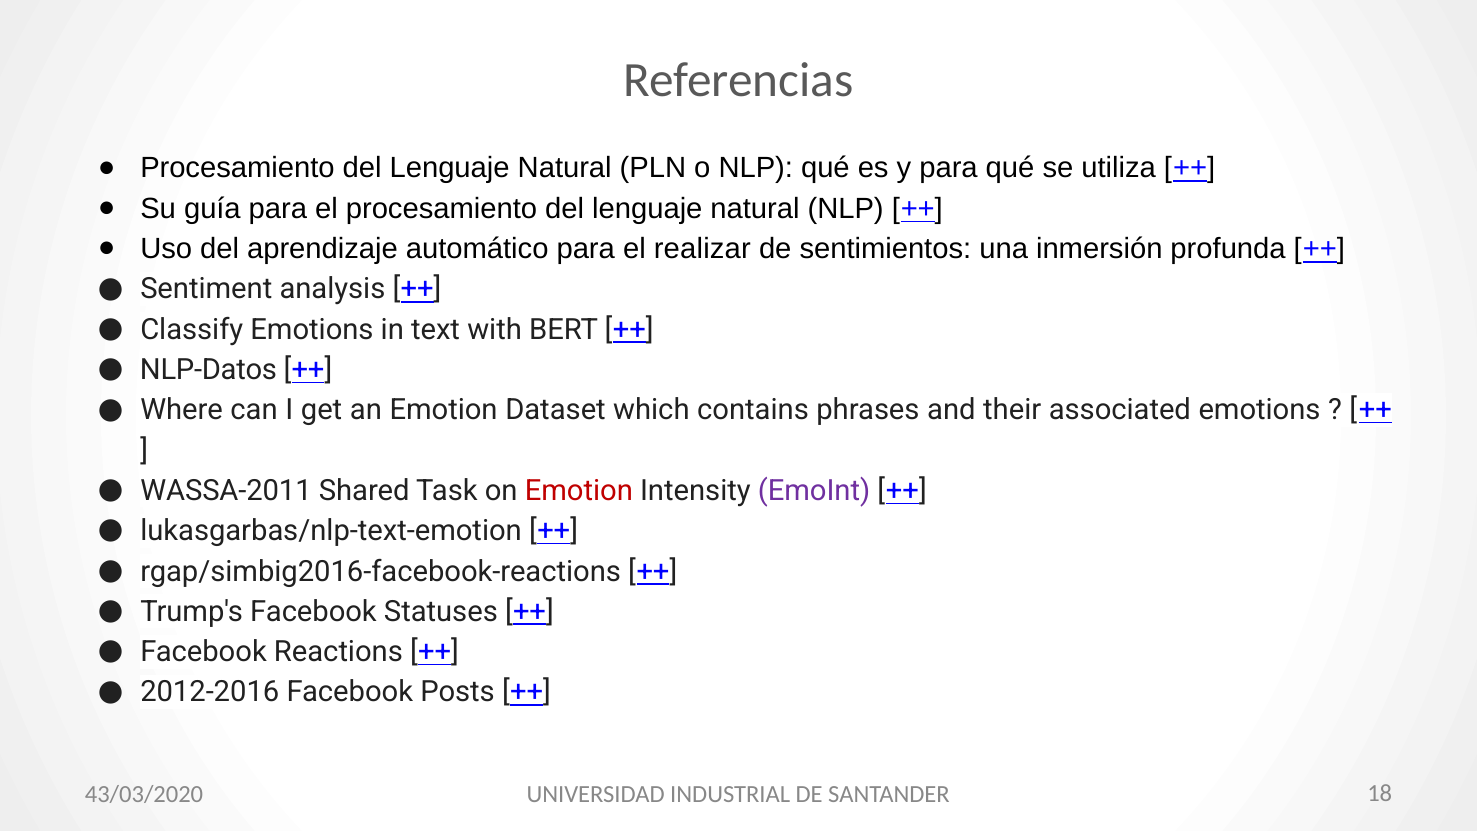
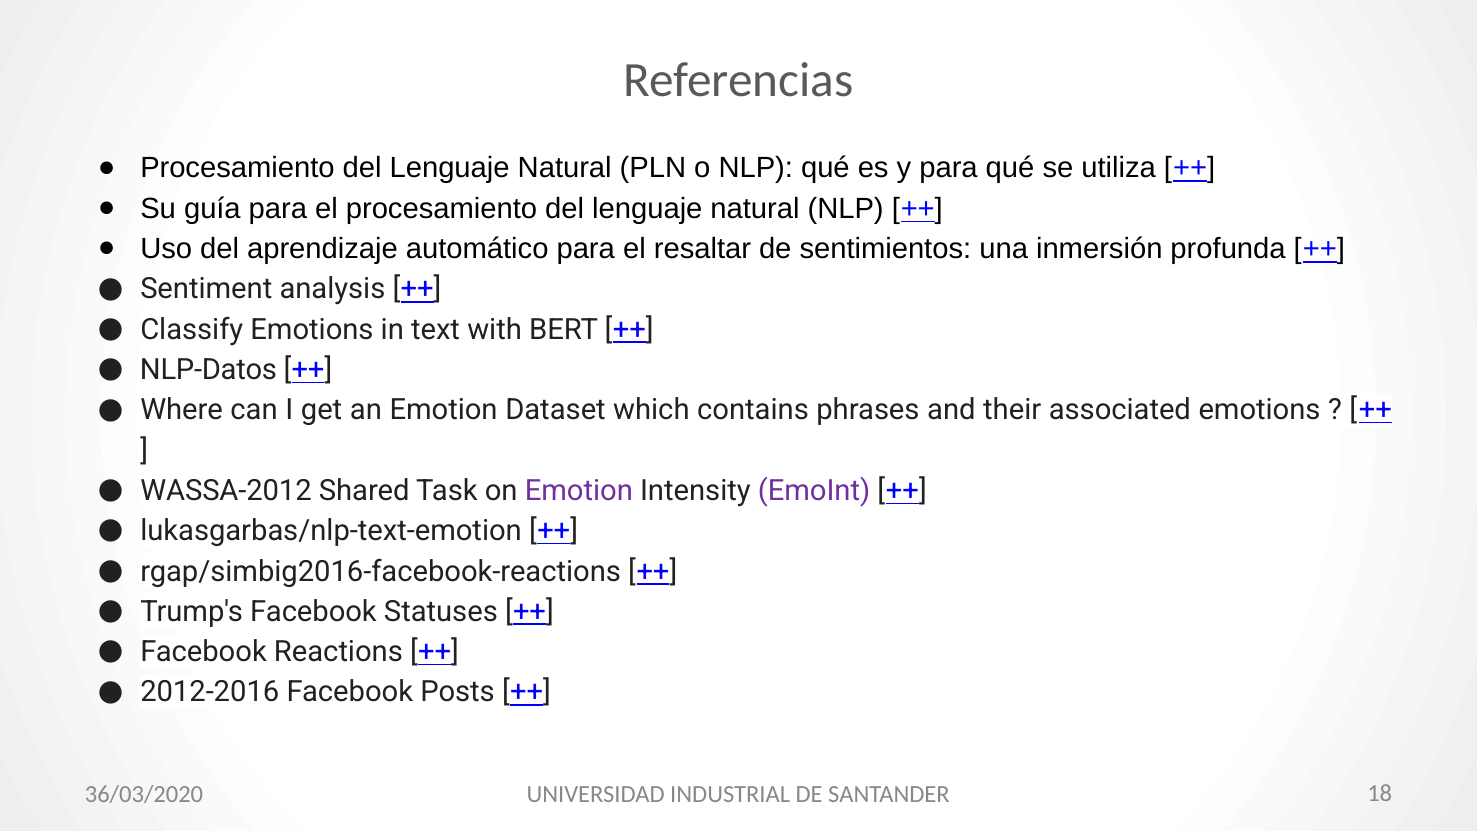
realizar: realizar -> resaltar (702, 249)
WASSA-2011: WASSA-2011 -> WASSA-2012 (226, 491)
Emotion colour: red -> purple (579, 491)
43/03/2020: 43/03/2020 -> 36/03/2020 (144, 794)
